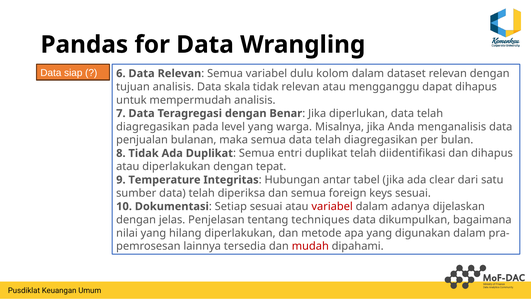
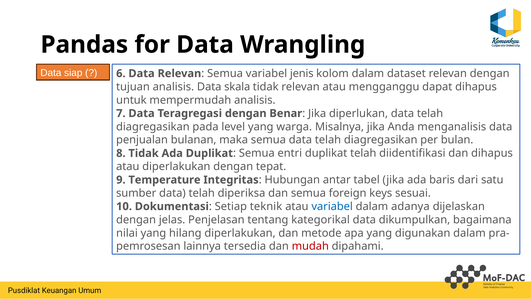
dulu: dulu -> jenis (302, 73)
clear: clear -> baris (442, 180)
Setiap sesuai: sesuai -> teknik (266, 206)
variabel colour: red -> blue (332, 206)
techniques: techniques -> kategorikal (321, 220)
